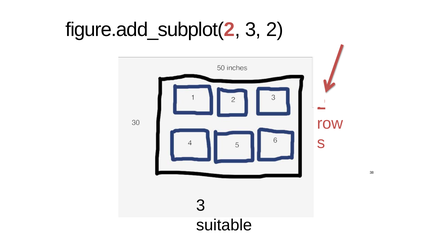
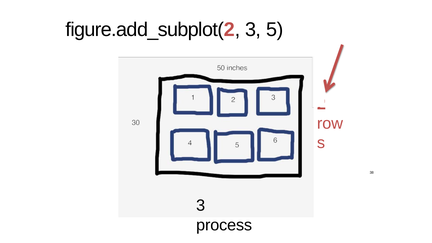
3 2: 2 -> 5 (275, 30)
suitable: suitable -> process (224, 225)
